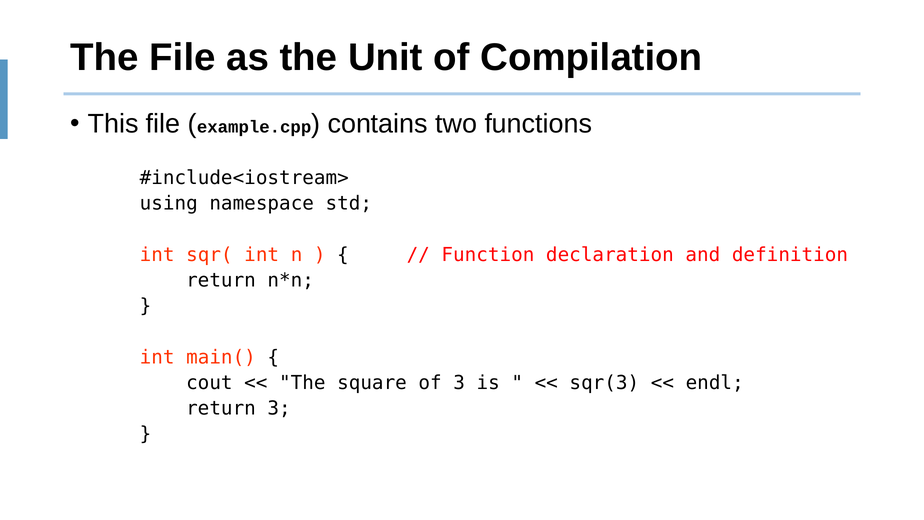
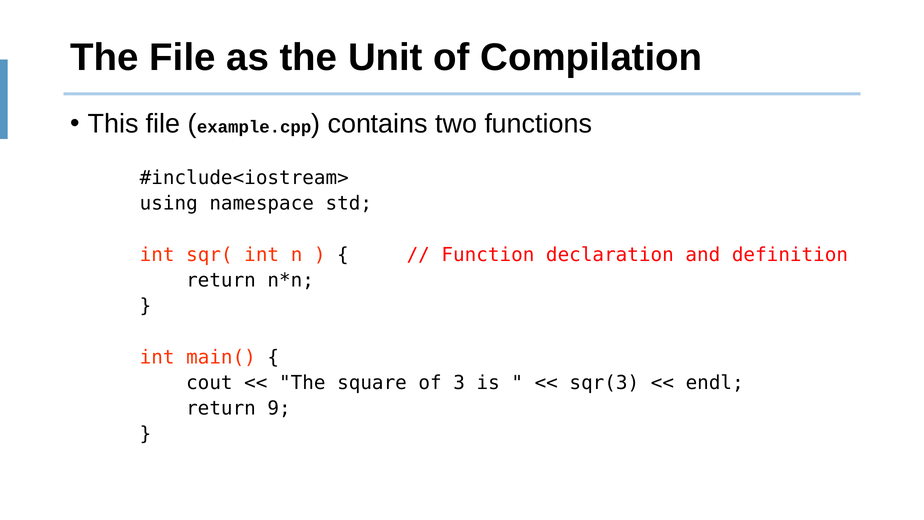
return 3: 3 -> 9 (279, 408)
